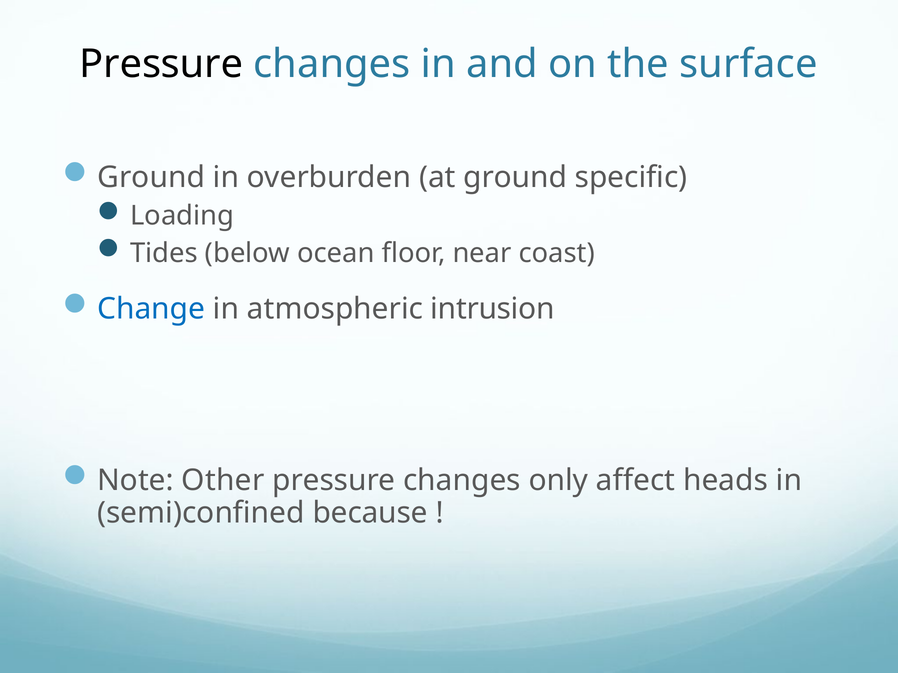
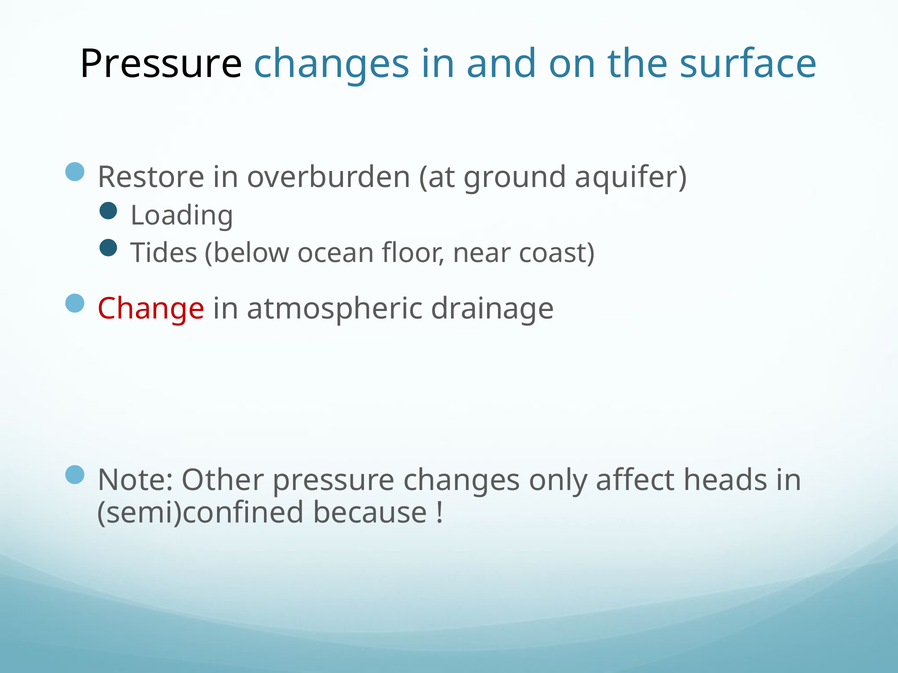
Ground: Ground -> Restore (151, 178)
specific: specific -> aquifer (631, 178)
Change colour: blue -> red (151, 309)
intrusion: intrusion -> drainage (492, 309)
